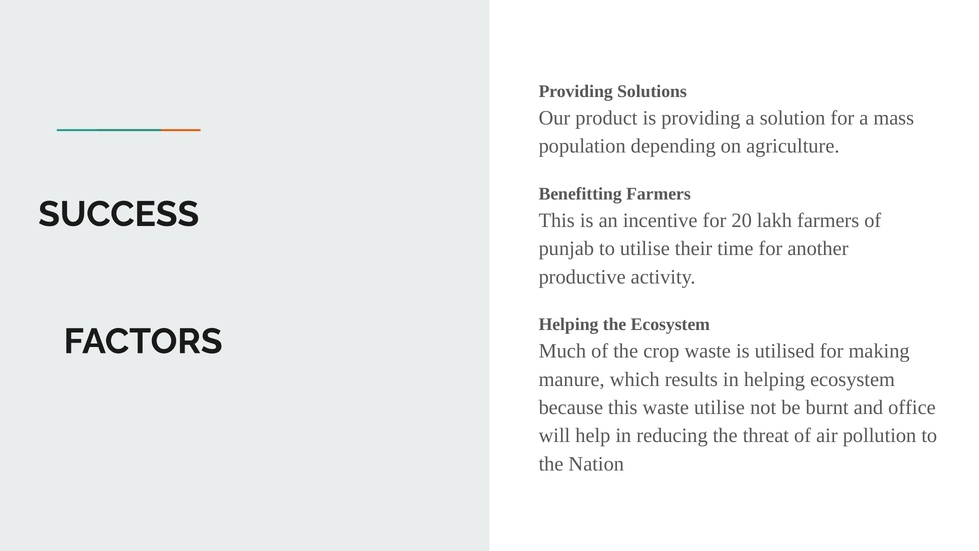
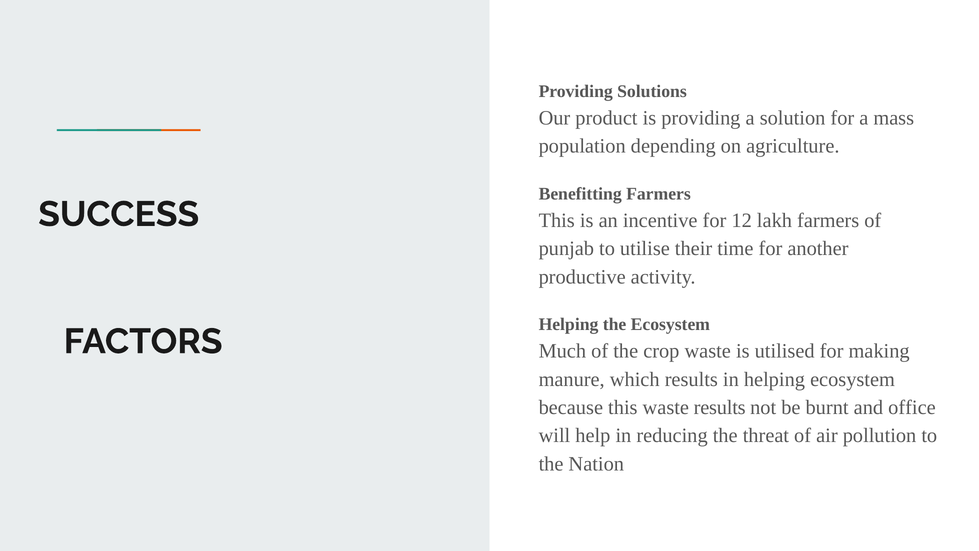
20: 20 -> 12 (742, 220)
waste utilise: utilise -> results (720, 407)
